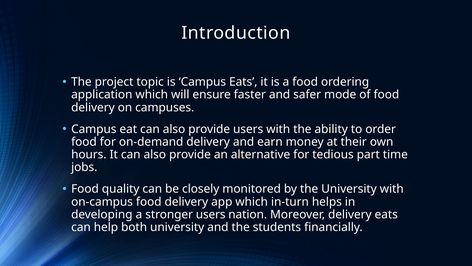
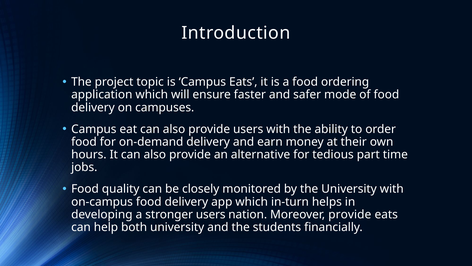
Moreover delivery: delivery -> provide (350, 214)
